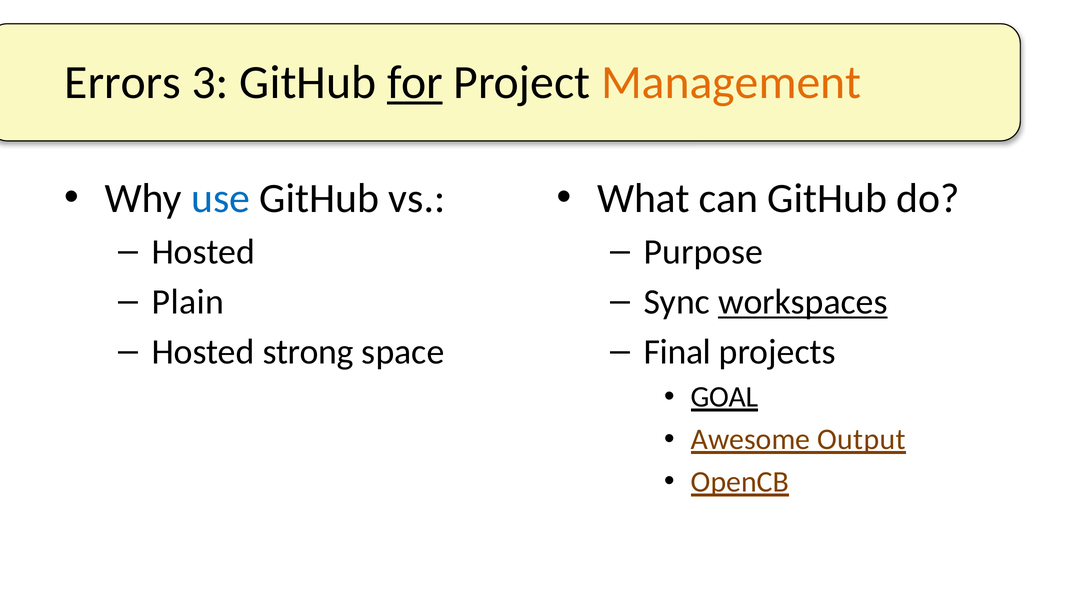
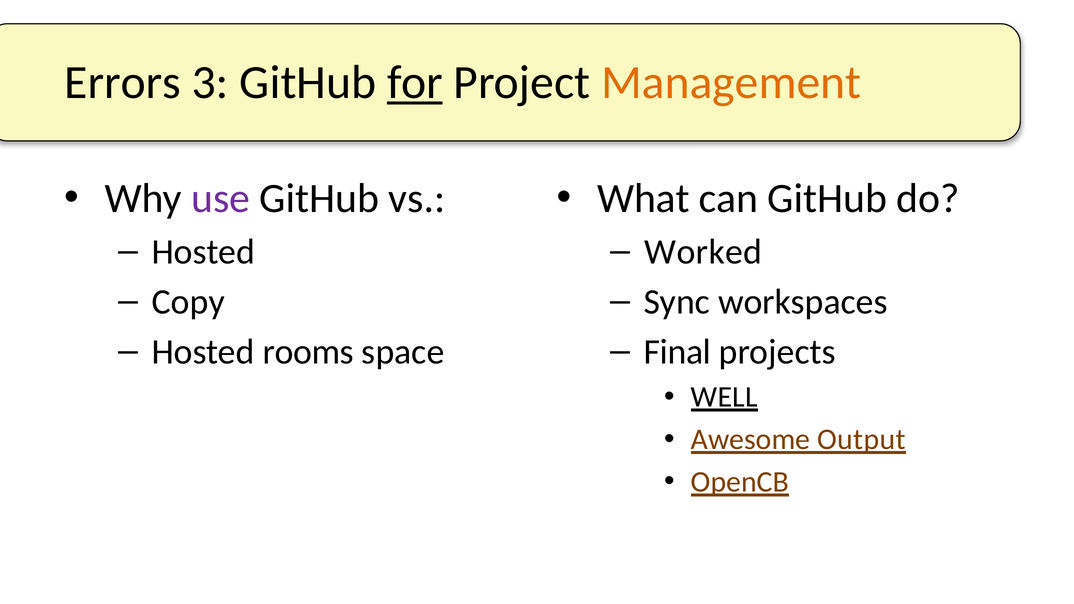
use colour: blue -> purple (221, 199)
Purpose: Purpose -> Worked (703, 252)
Plain: Plain -> Copy (188, 302)
workspaces underline: present -> none (803, 302)
strong: strong -> rooms (308, 352)
GOAL: GOAL -> WELL (724, 397)
